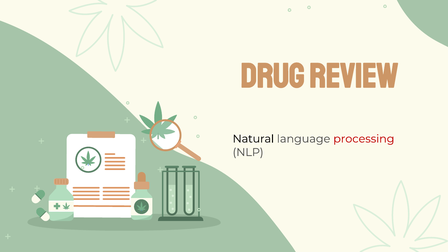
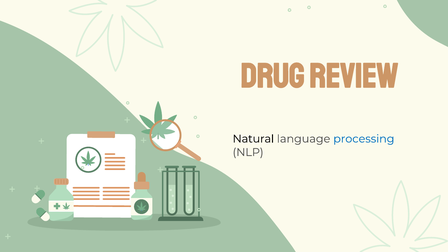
processing colour: red -> blue (364, 139)
